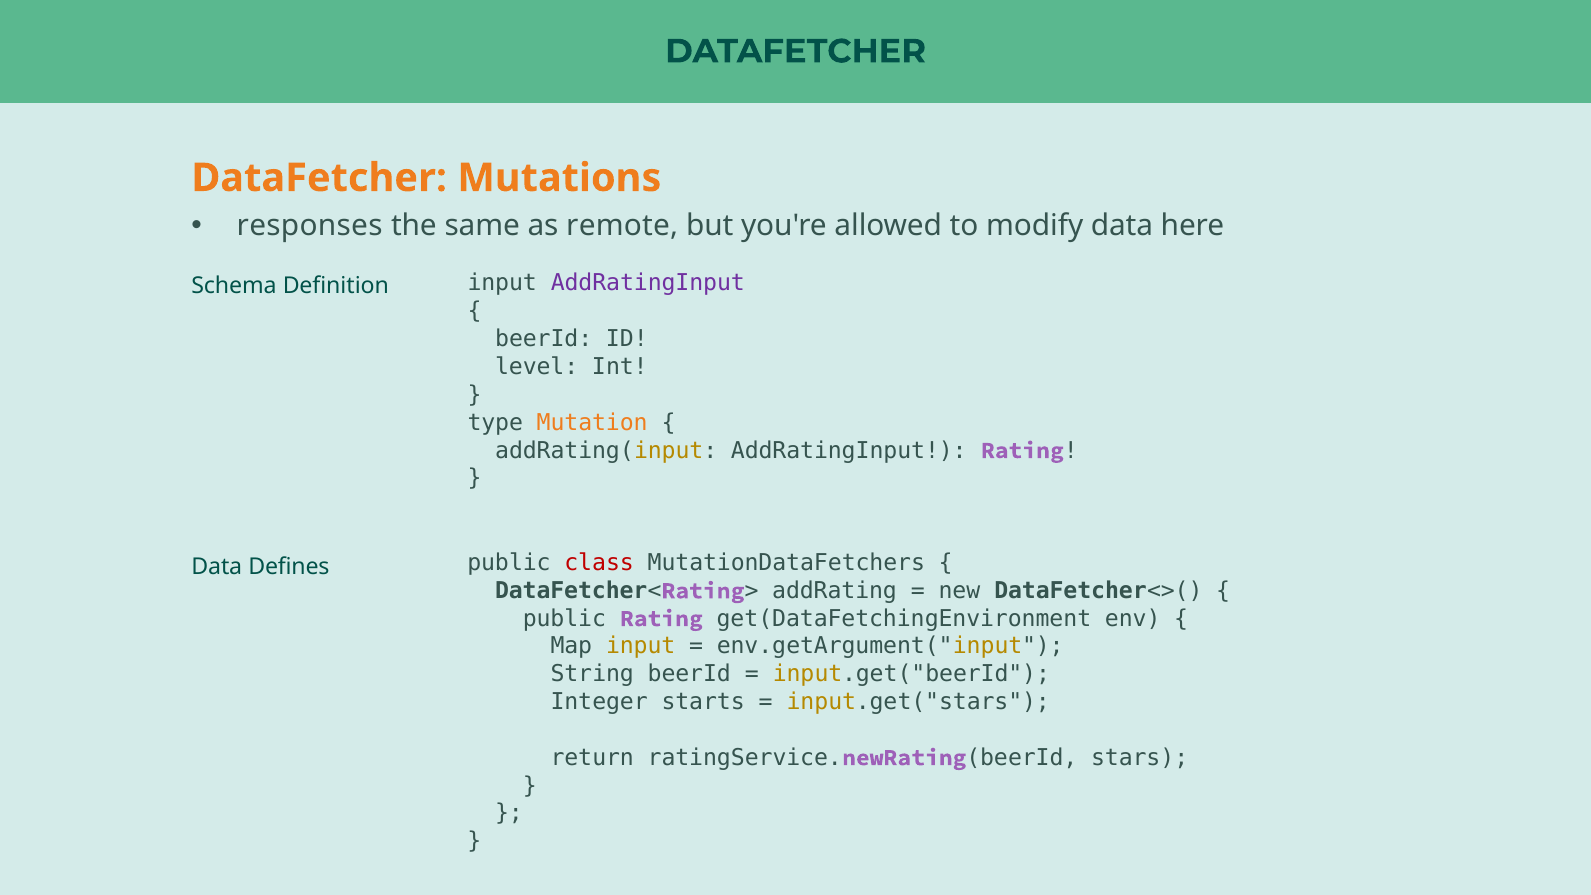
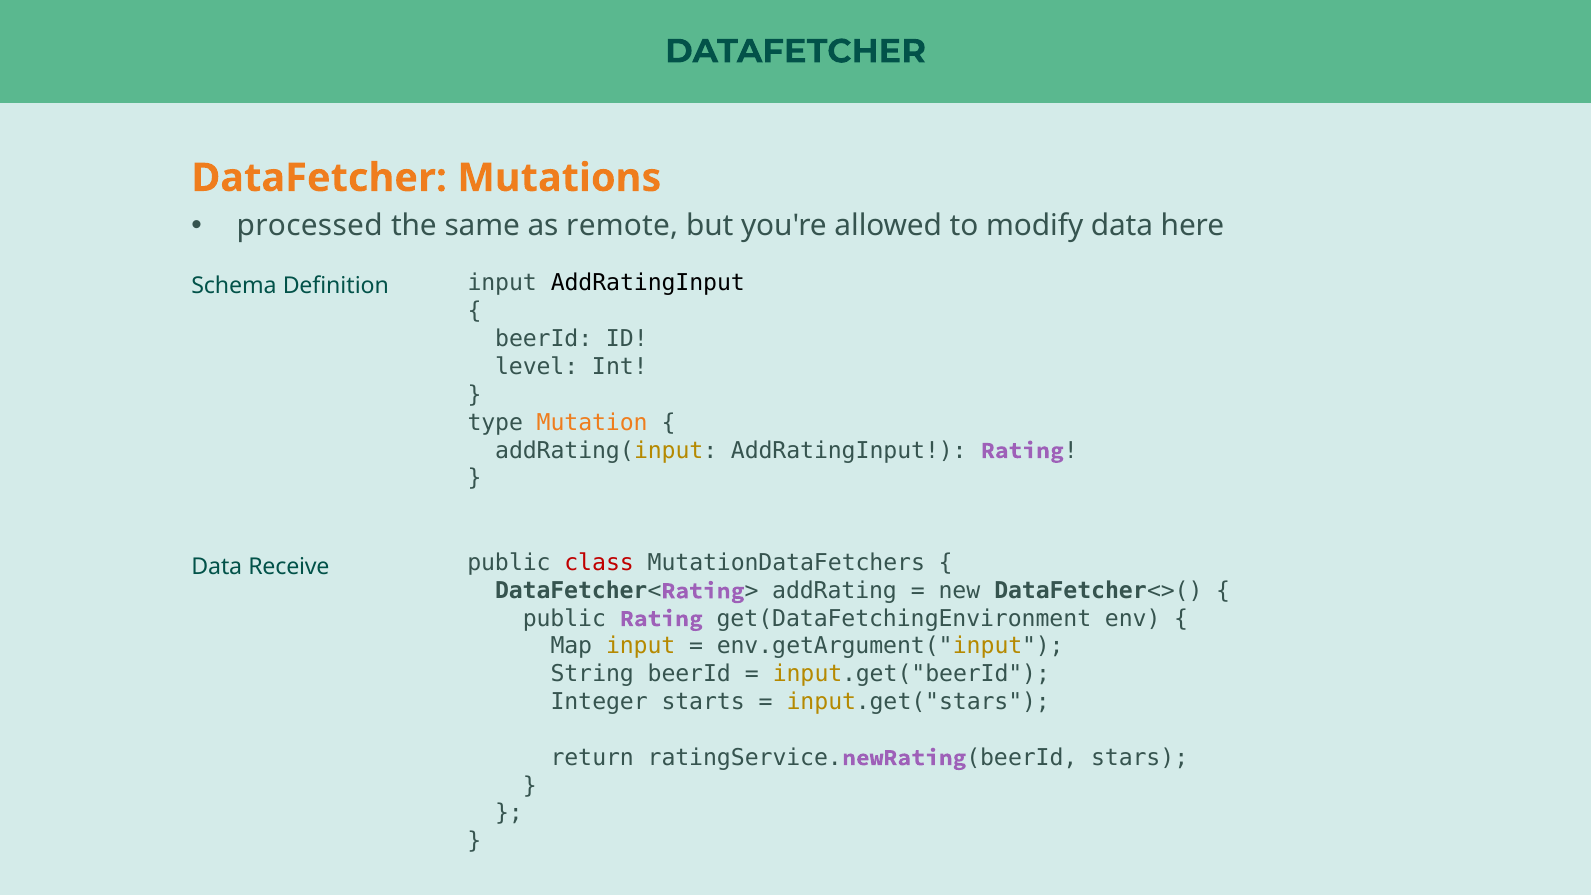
responses: responses -> processed (310, 226)
AddRatingInput colour: purple -> black (648, 283)
Defines: Defines -> Receive (289, 567)
